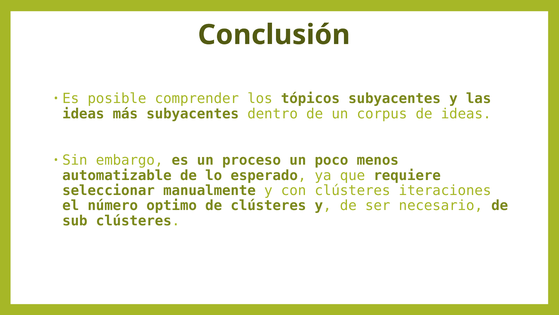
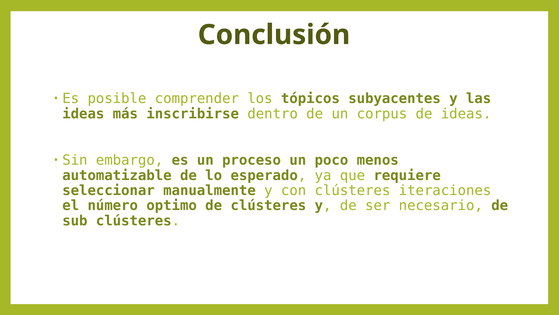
más subyacentes: subyacentes -> inscribirse (193, 114)
